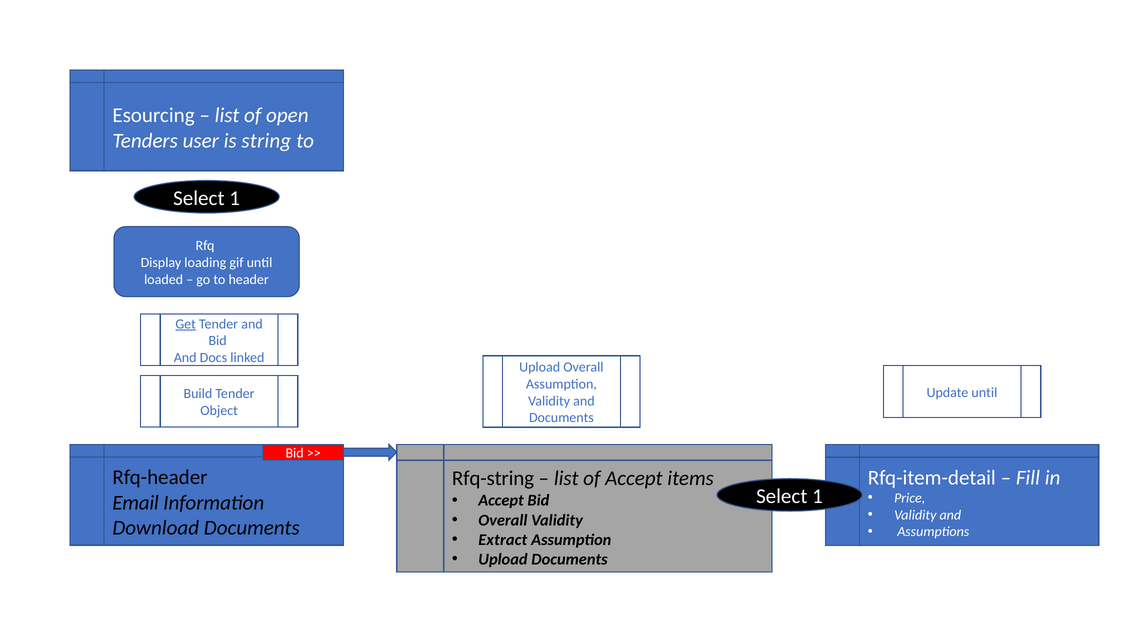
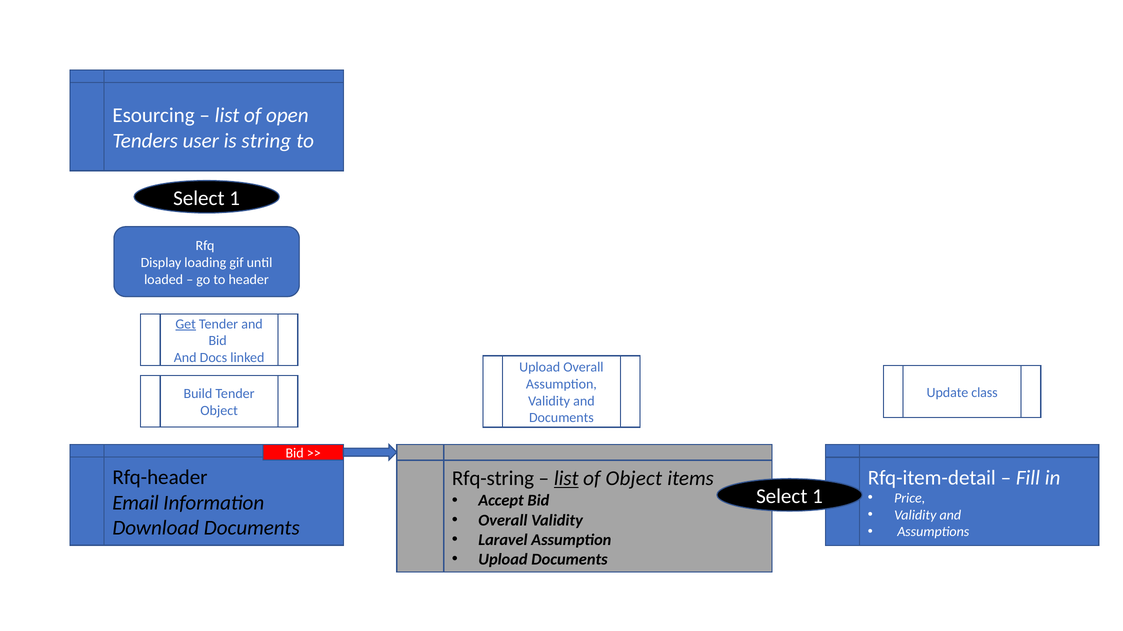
Update until: until -> class (984, 393)
list underline: none -> present (566, 479)
of Accept: Accept -> Object (634, 479)
Extract: Extract -> Laravel (503, 540)
